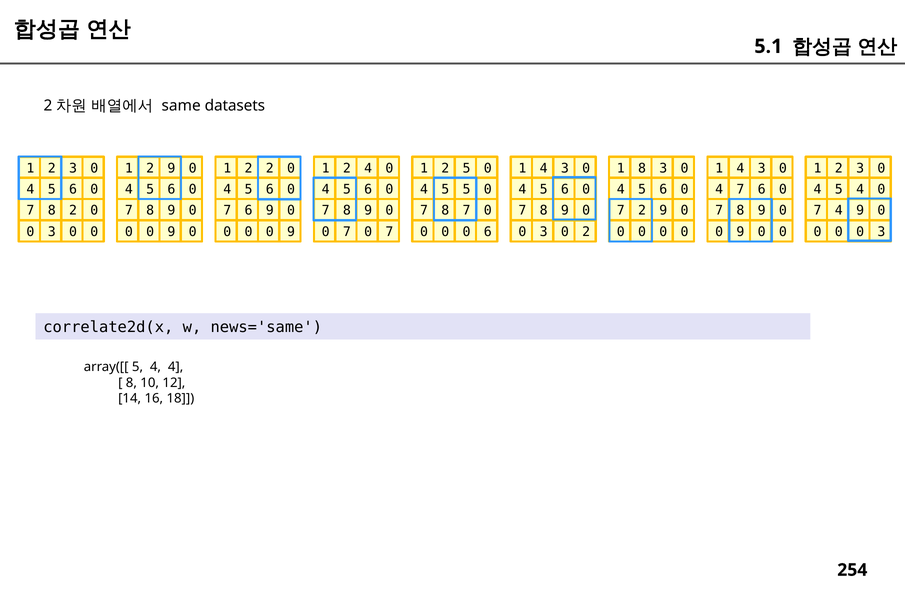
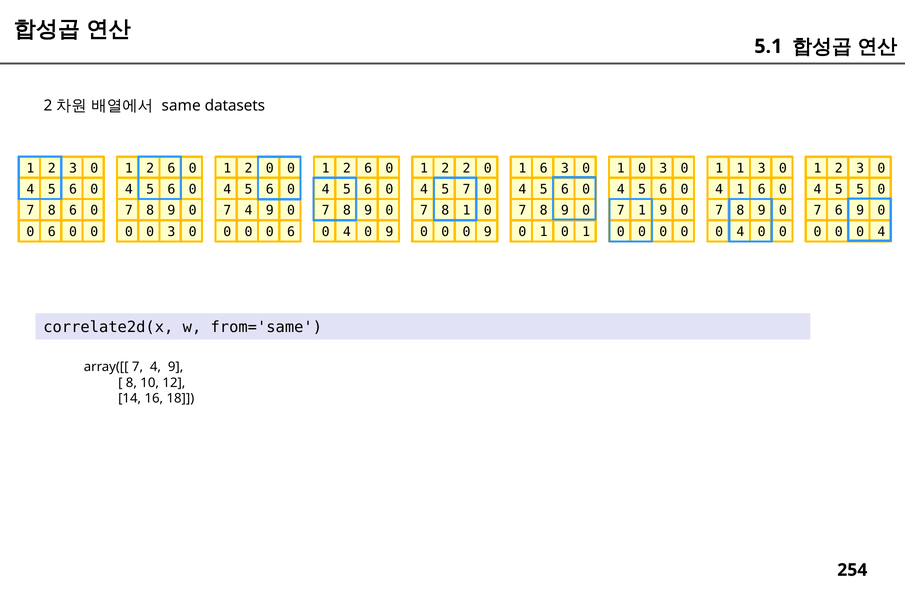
9: 9 -> 6 (171, 168)
2 2: 2 -> 0 (270, 168)
4: 4 -> 6 (368, 168)
2 5: 5 -> 2 (467, 168)
4: 4 -> 6 (544, 168)
8: 8 -> 0 (642, 168)
4: 4 -> 1 (740, 168)
4 5 5: 5 -> 7 (467, 190)
7: 7 -> 1 (740, 190)
4 5 4: 4 -> 5 (860, 190)
8 2: 2 -> 6 (73, 211)
6: 6 -> 4 (249, 211)
8 7: 7 -> 1 (467, 211)
7 2: 2 -> 1 (642, 211)
7 4: 4 -> 6 (839, 211)
3: 3 -> 6 (52, 232)
9: 9 -> 3 (171, 232)
9: 9 -> 6 (291, 232)
7: 7 -> 4 (347, 232)
7: 7 -> 9 (389, 232)
0 0 6: 6 -> 9 (488, 232)
3: 3 -> 1 (544, 232)
2: 2 -> 1 (586, 232)
9: 9 -> 4 (740, 232)
3: 3 -> 4 (881, 232)
news='same: news='same -> from='same (266, 328)
array([[ 5: 5 -> 7 (138, 367)
4: 4 -> 9 (176, 367)
